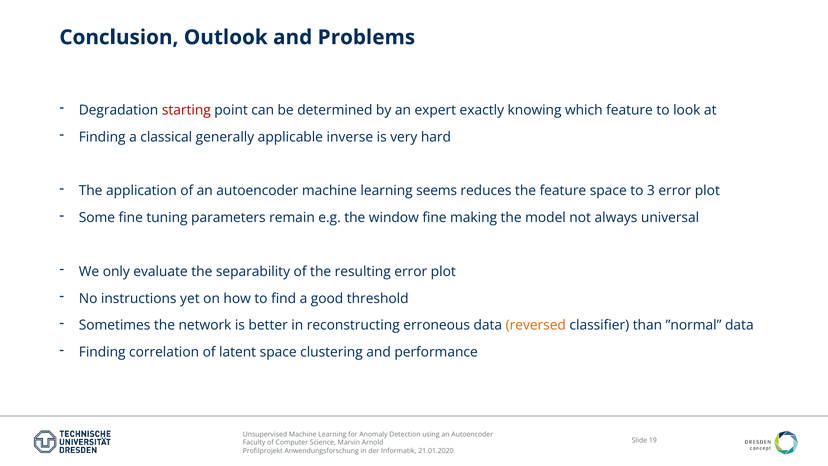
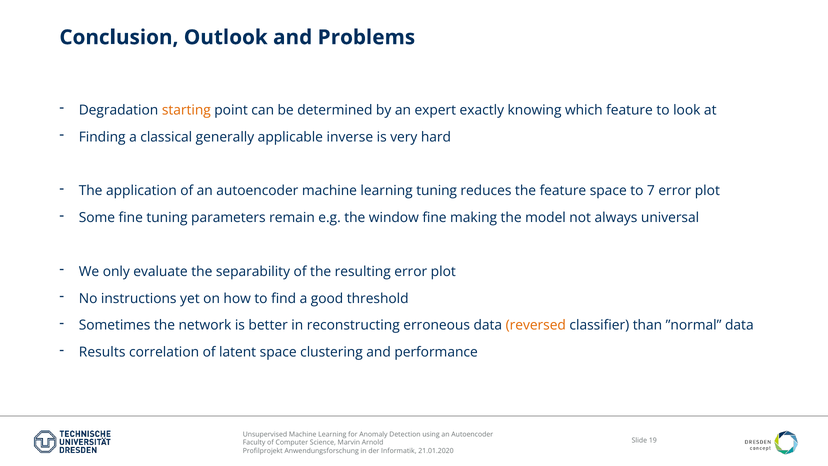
starting colour: red -> orange (186, 110)
learning seems: seems -> tuning (437, 191)
3: 3 -> 7 (651, 191)
Finding: Finding -> Results (102, 352)
